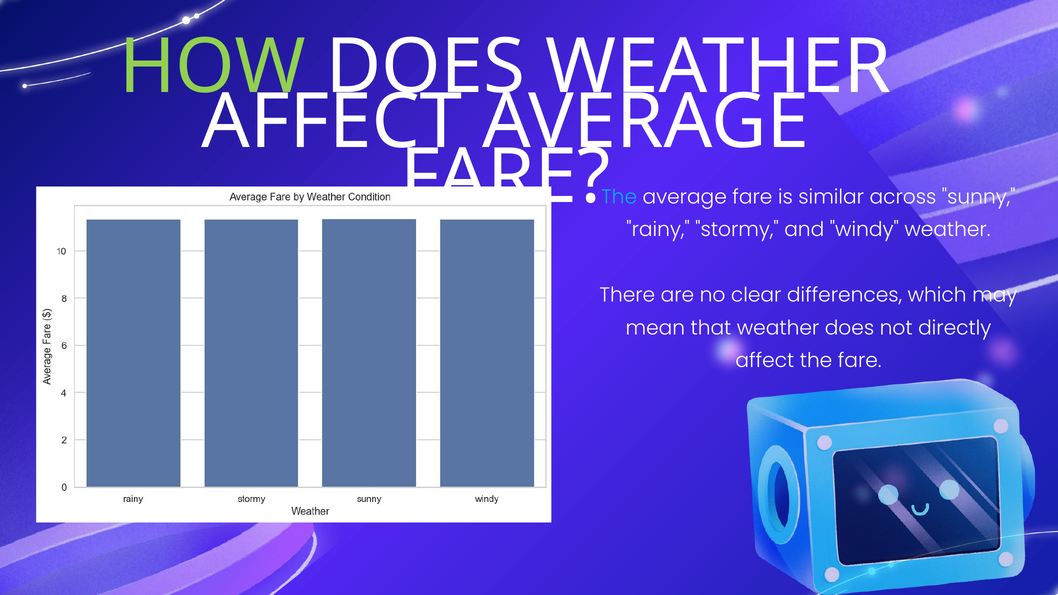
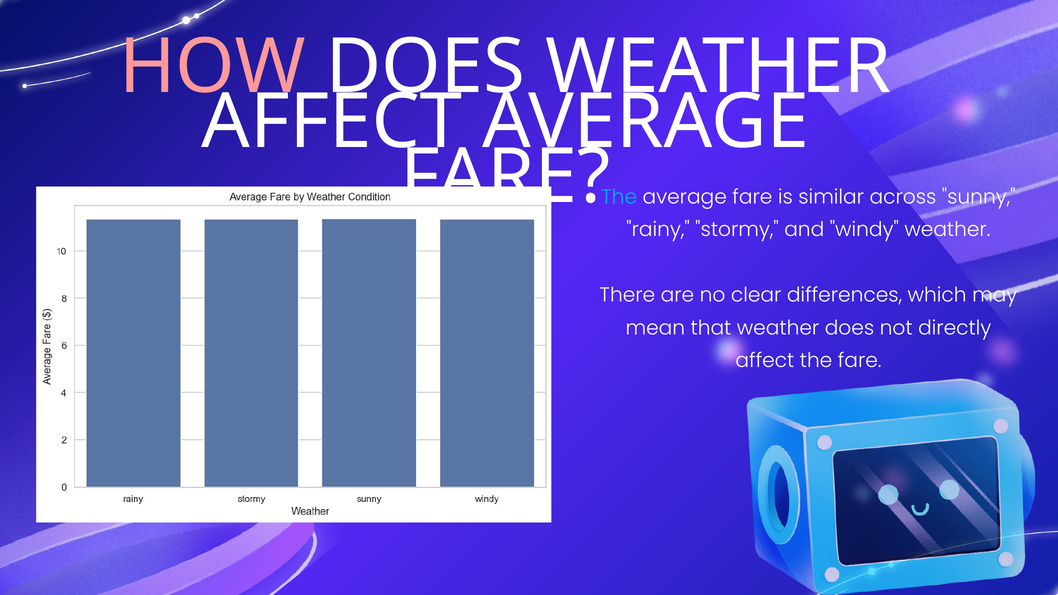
HOW colour: light green -> pink (213, 67)
